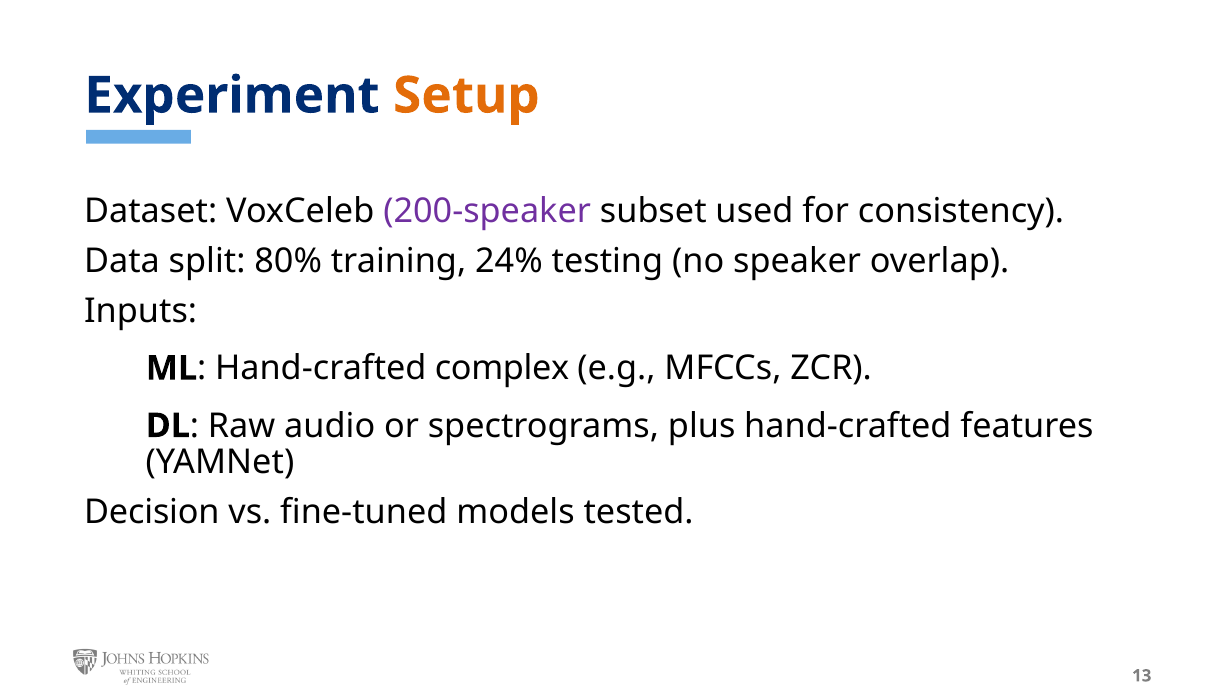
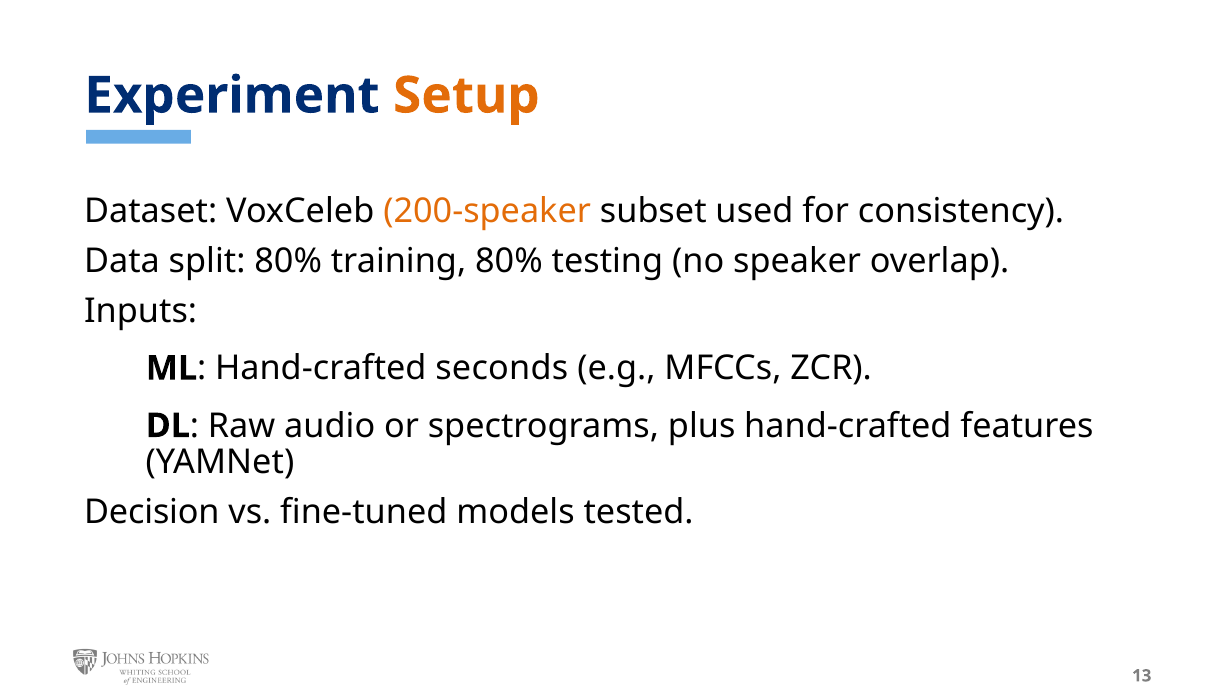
200-speaker colour: purple -> orange (487, 212)
training 24%: 24% -> 80% (509, 261)
complex: complex -> seconds (502, 369)
